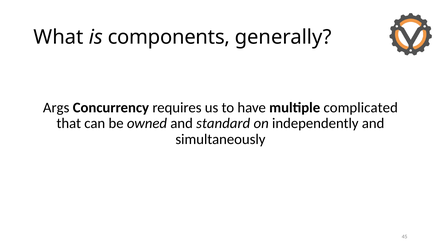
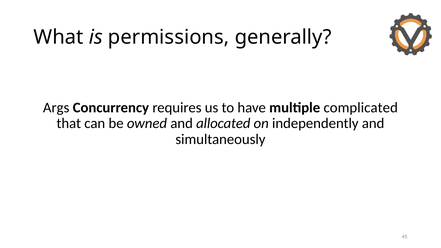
components: components -> permissions (169, 37)
standard: standard -> allocated (223, 124)
